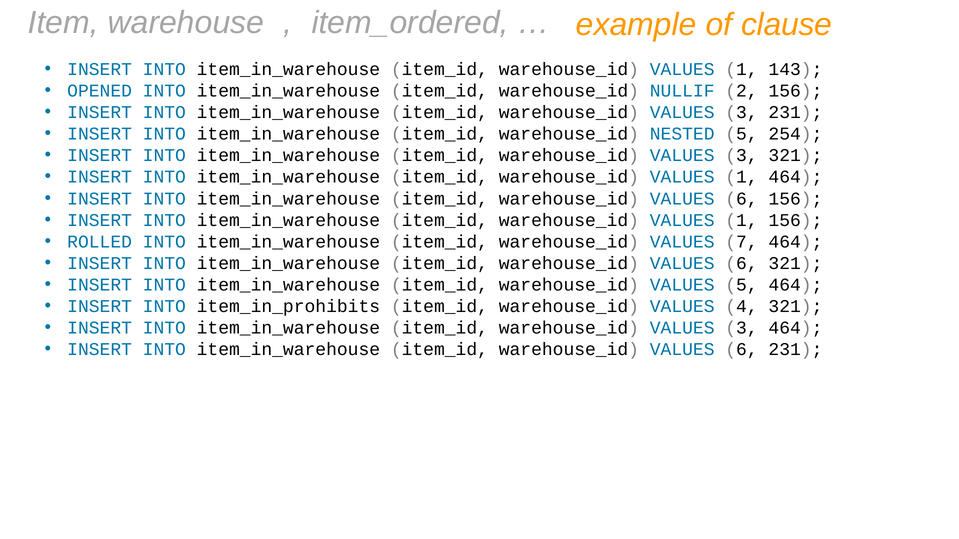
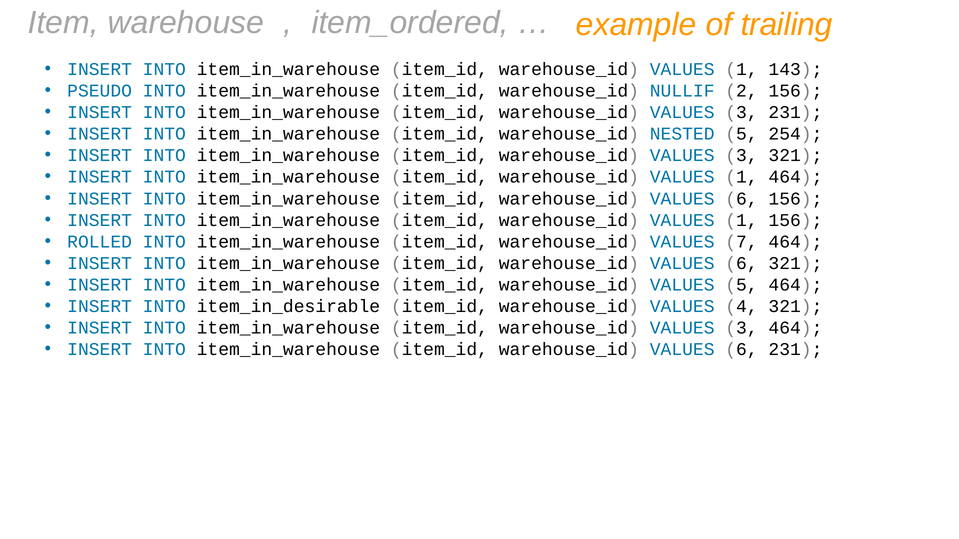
clause: clause -> trailing (787, 25)
OPENED: OPENED -> PSEUDO (100, 91)
item_in_prohibits: item_in_prohibits -> item_in_desirable (288, 307)
